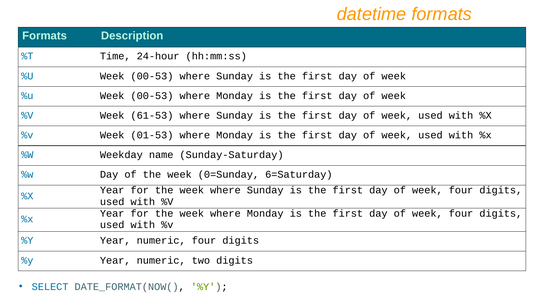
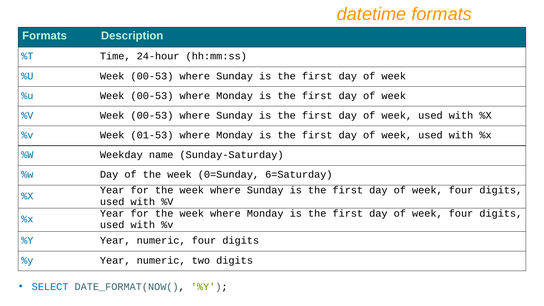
%V Week 61-53: 61-53 -> 00-53 (152, 115)
